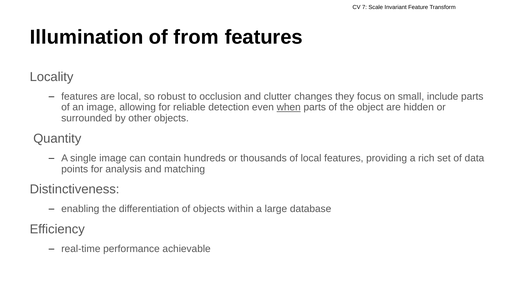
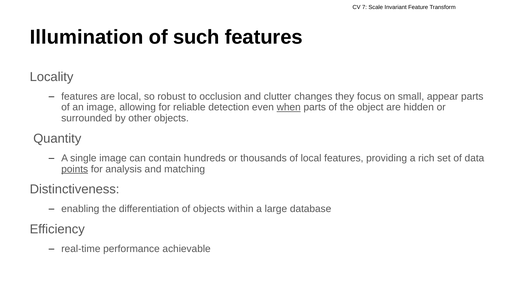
from: from -> such (196, 37)
include: include -> appear (443, 96)
points underline: none -> present (75, 169)
